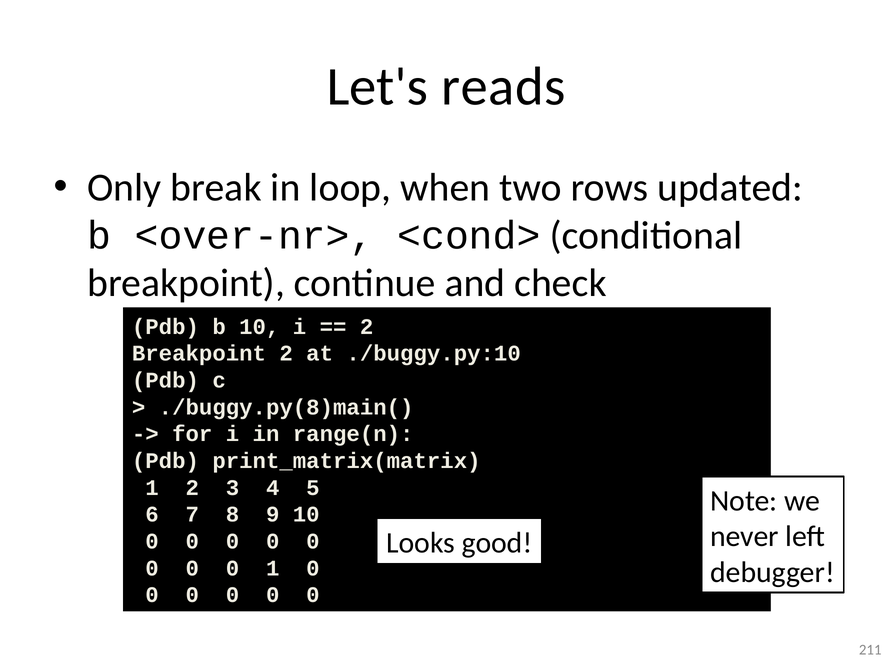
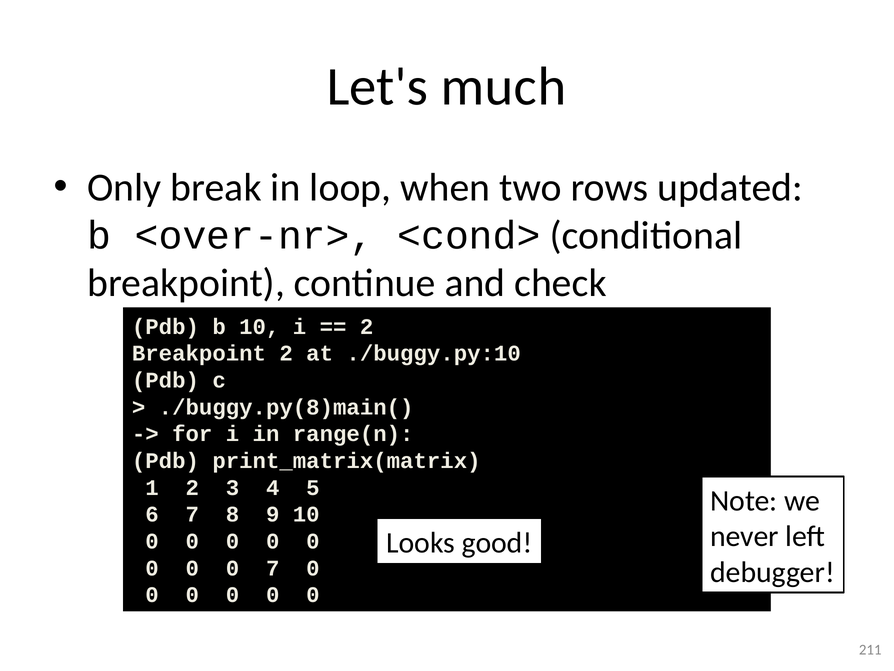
reads: reads -> much (503, 87)
0 1: 1 -> 7 (273, 568)
